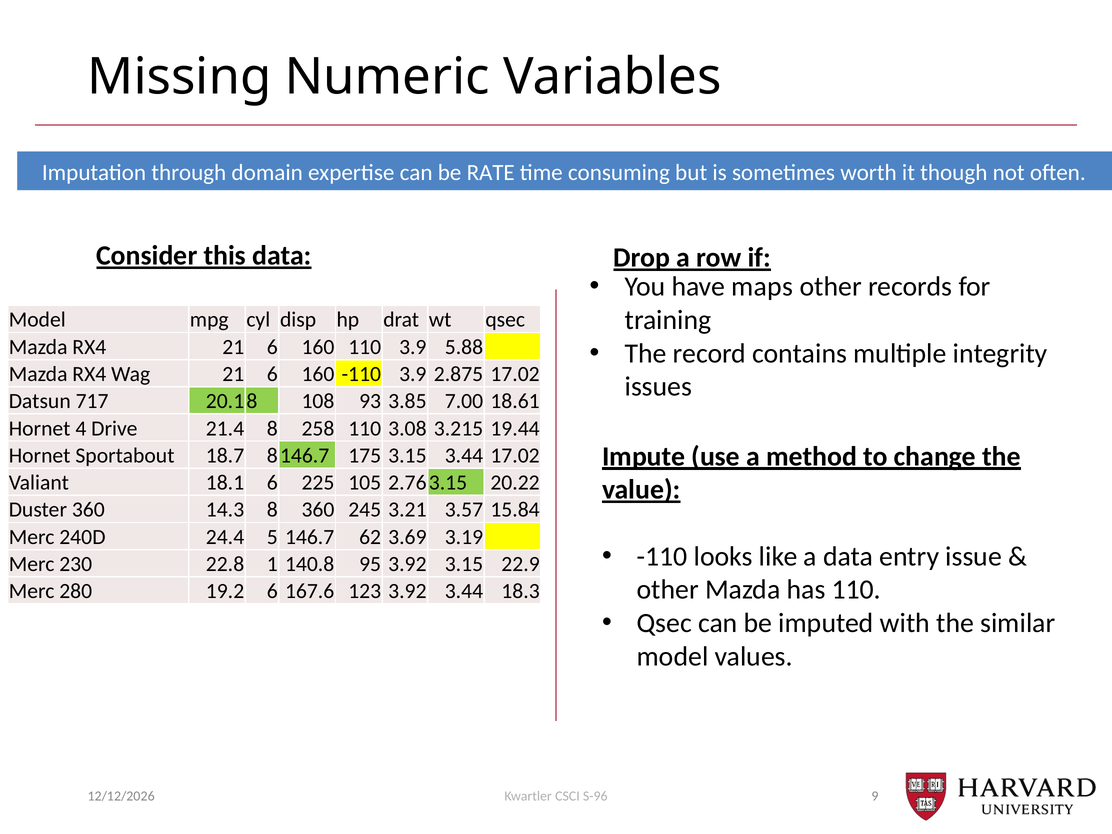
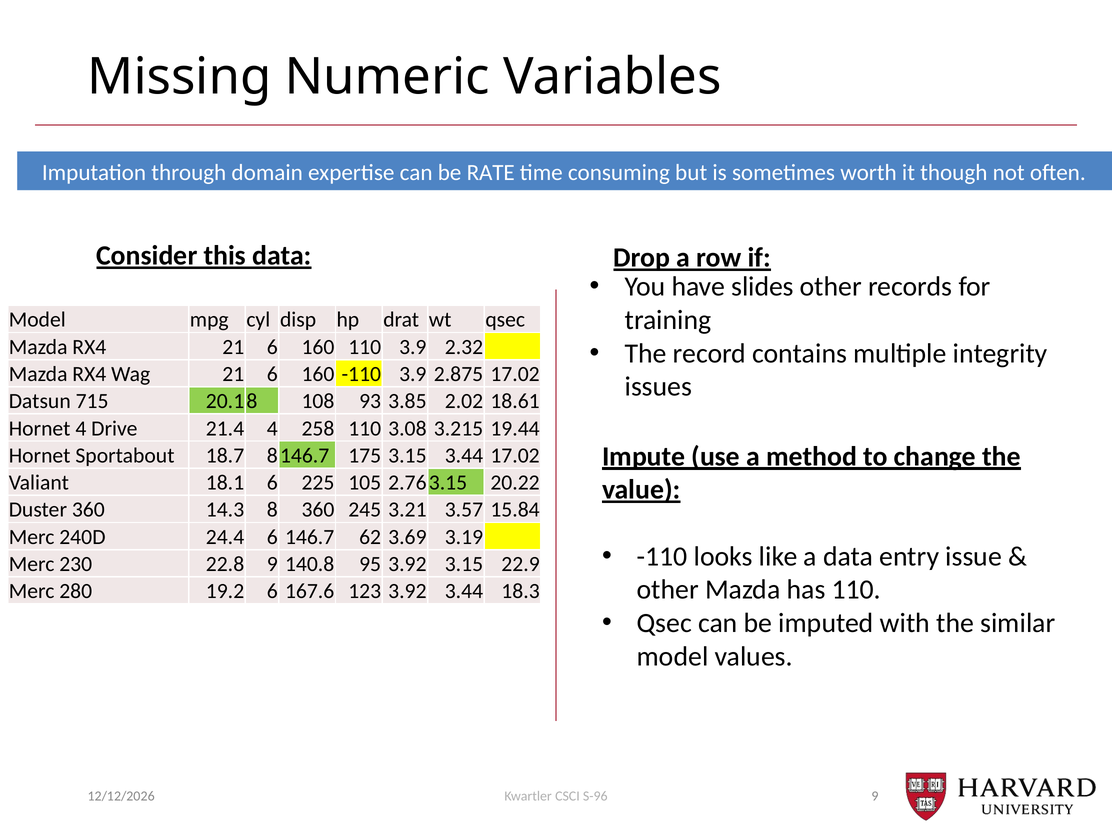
maps: maps -> slides (762, 287)
5.88: 5.88 -> 2.32 (464, 347)
717: 717 -> 715 (92, 401)
7.00: 7.00 -> 2.02 (464, 401)
21.4 8: 8 -> 4 (272, 428)
24.4 5: 5 -> 6 (272, 537)
22.8 1: 1 -> 9 (272, 564)
